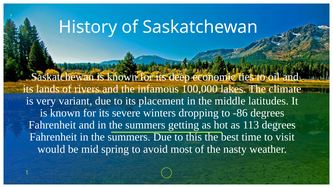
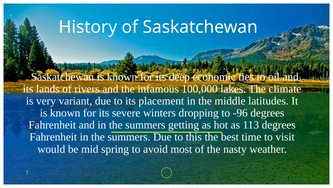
-86: -86 -> -96 (240, 113)
